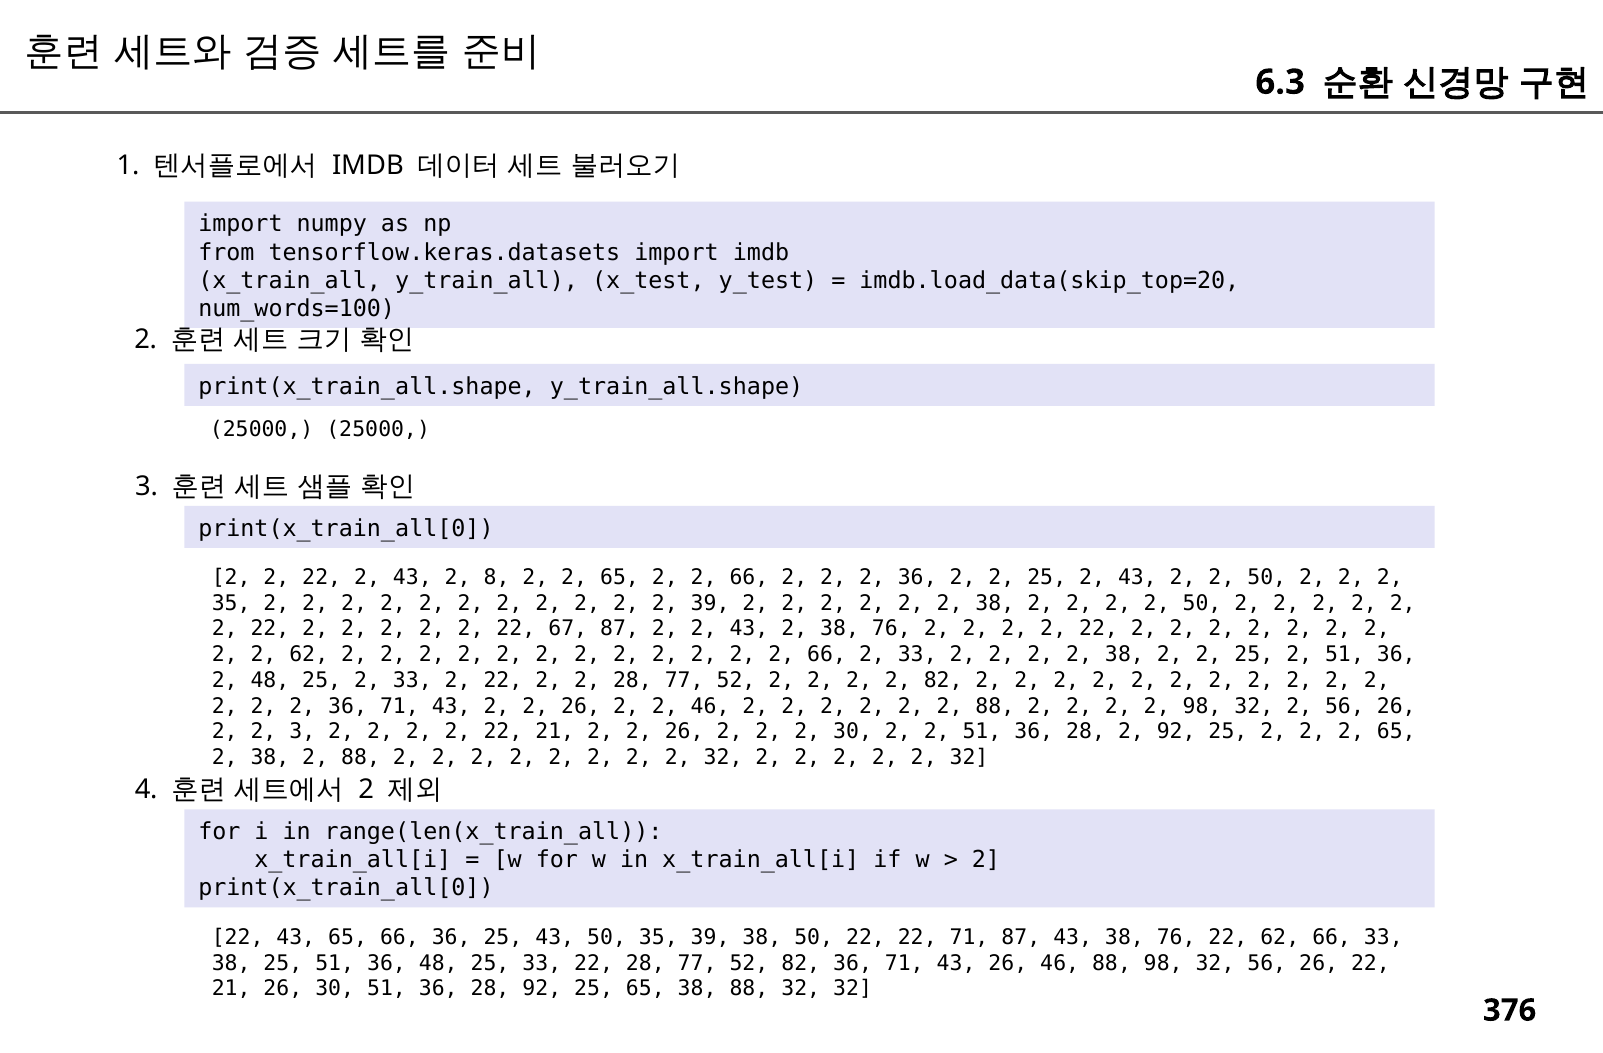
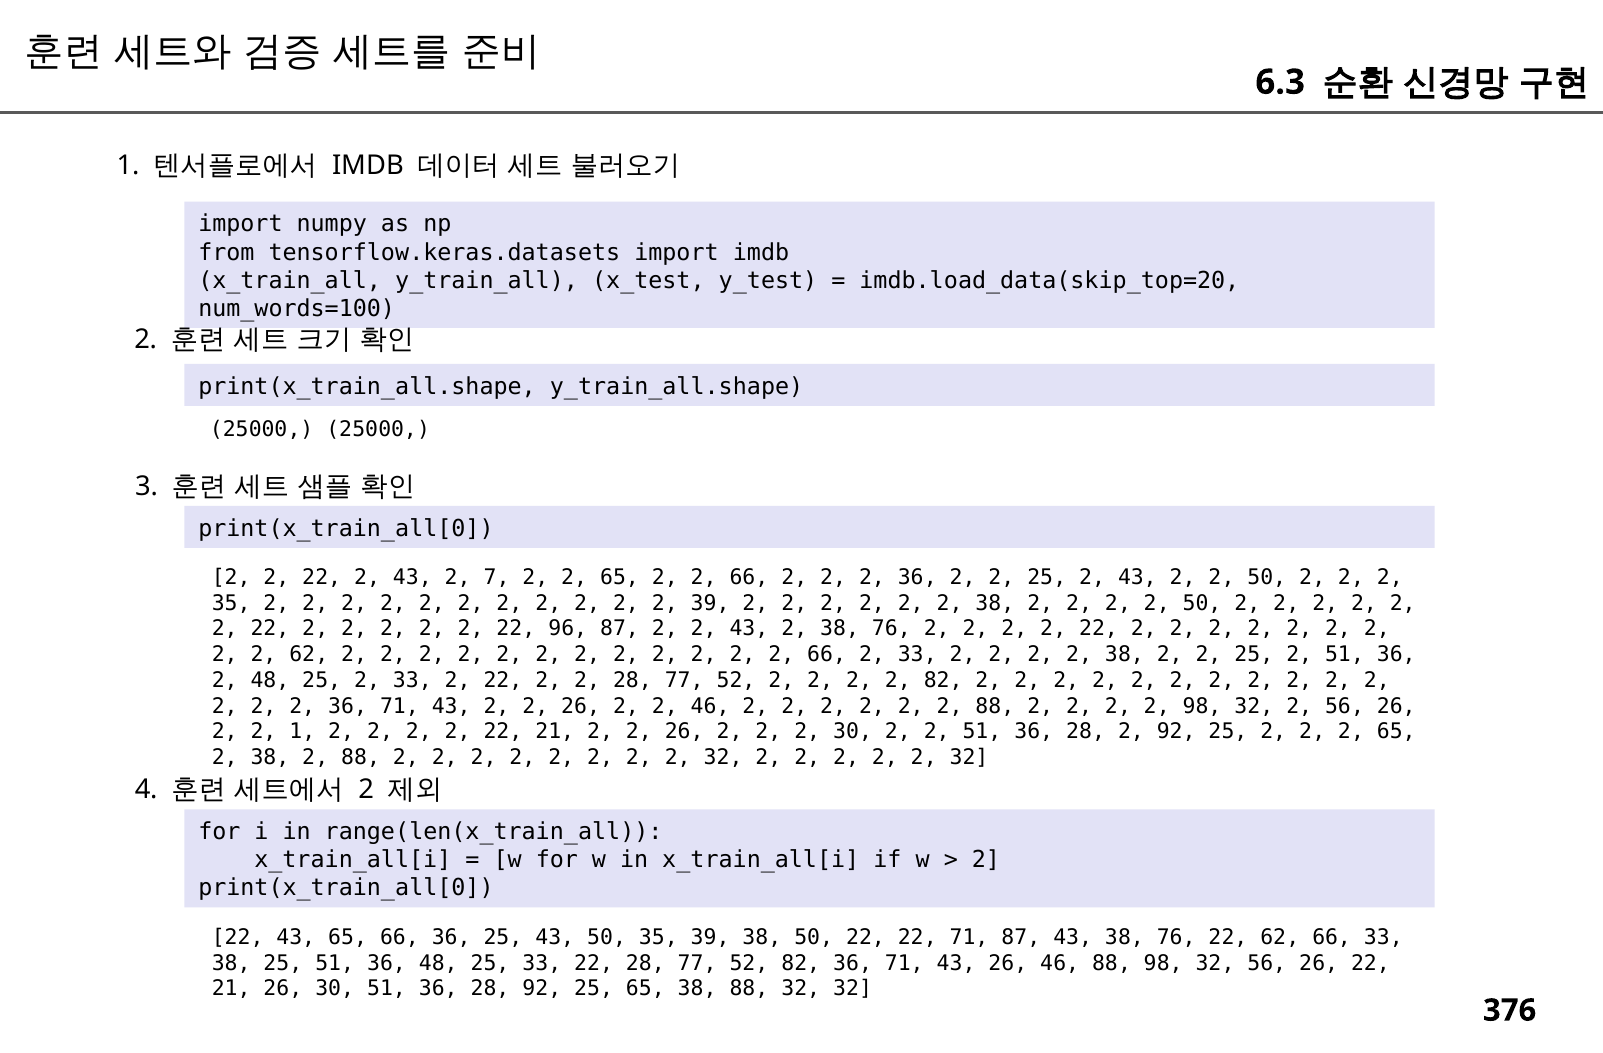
8: 8 -> 7 (497, 577)
67: 67 -> 96 (568, 629)
2 3: 3 -> 1 (302, 732)
